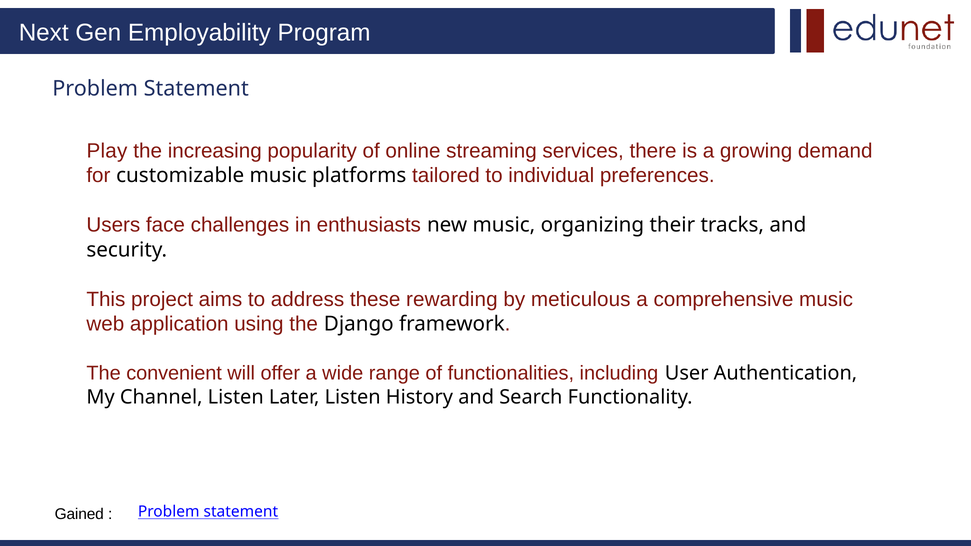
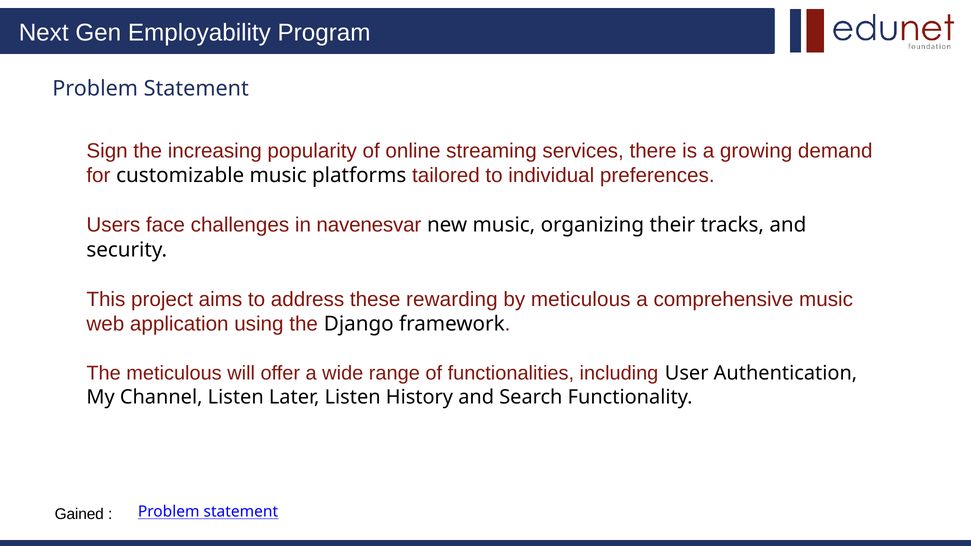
Play: Play -> Sign (107, 151)
enthusiasts: enthusiasts -> navenesvar (369, 225)
The convenient: convenient -> meticulous (174, 373)
